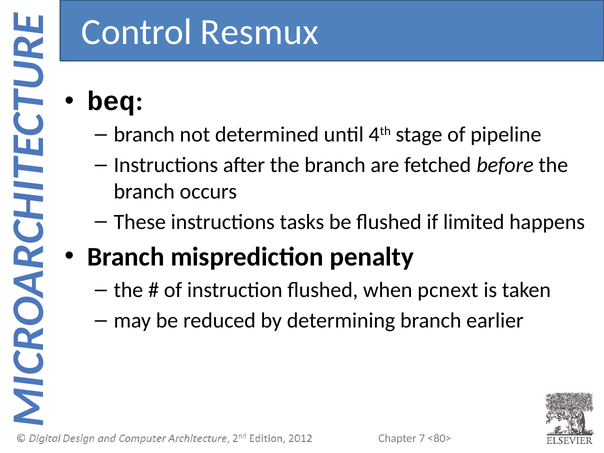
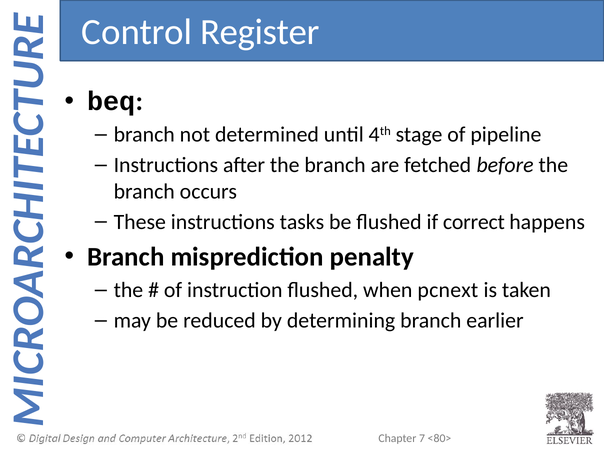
Resmux: Resmux -> Register (260, 32)
limited: limited -> correct (474, 222)
